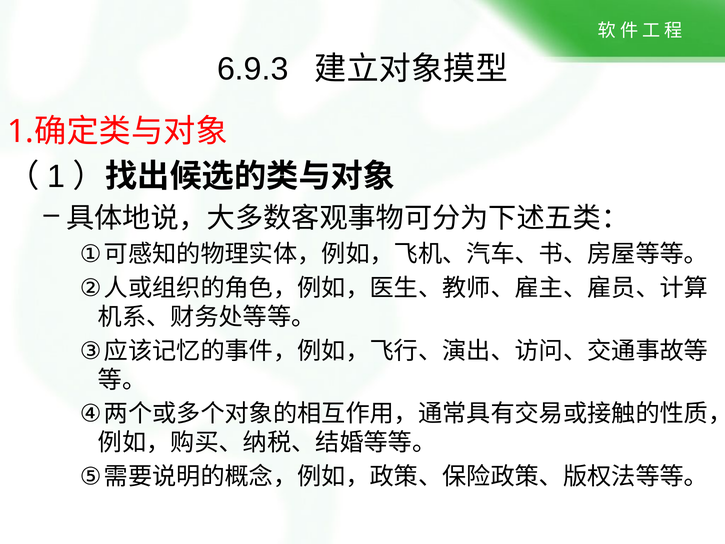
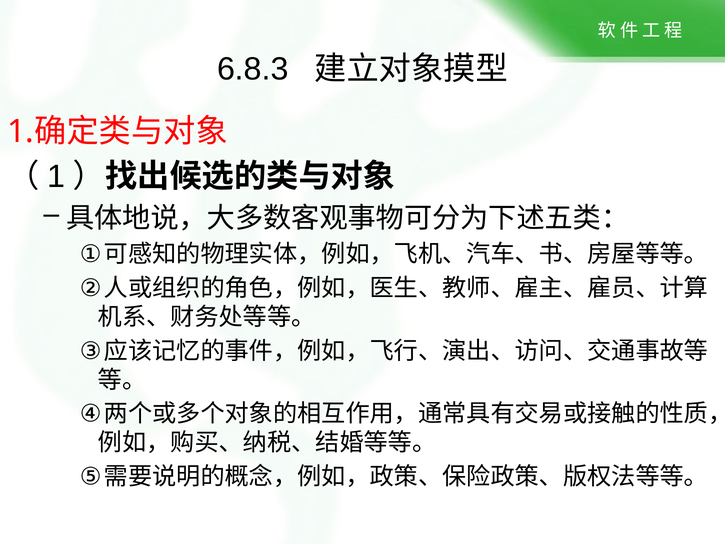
6.9.3: 6.9.3 -> 6.8.3 (253, 69)
